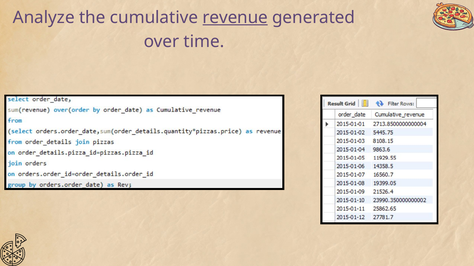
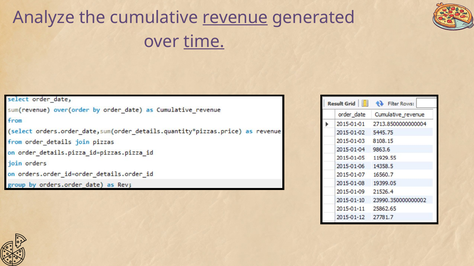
time underline: none -> present (204, 42)
